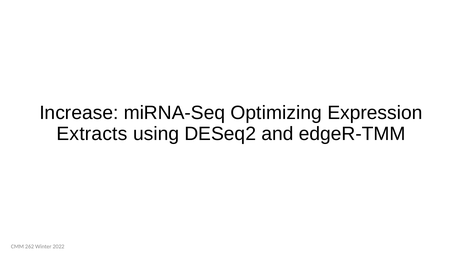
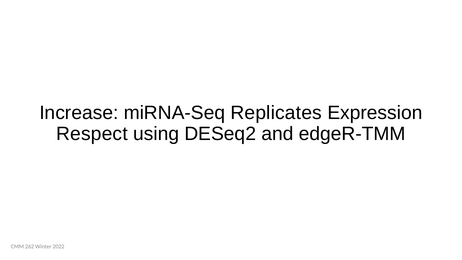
Optimizing: Optimizing -> Replicates (276, 113)
Extracts: Extracts -> Respect (92, 134)
